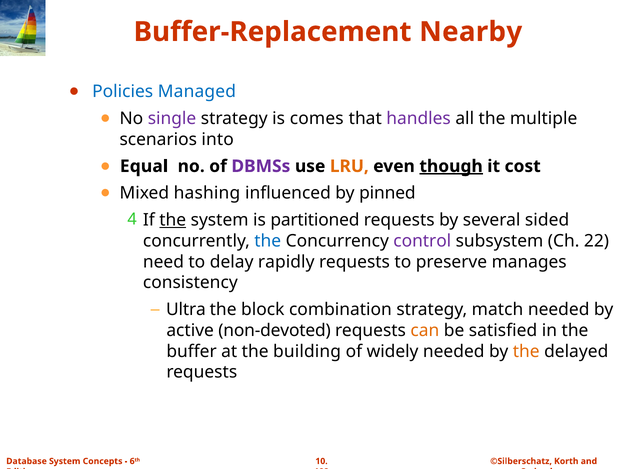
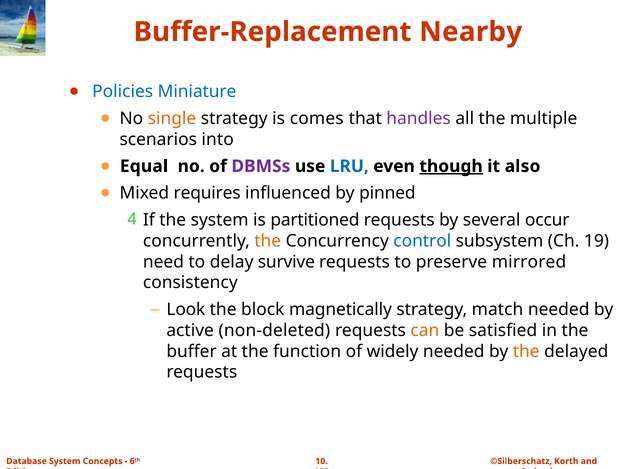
Managed: Managed -> Miniature (197, 91)
single colour: purple -> orange (172, 118)
LRU colour: orange -> blue (349, 166)
cost: cost -> also (523, 166)
hashing: hashing -> requires (207, 193)
the underline: present -> none (173, 220)
sided: sided -> occur (547, 220)
the colour: blue -> orange (268, 241)
control colour: purple -> blue (422, 241)
22: 22 -> 19 (597, 241)
rapidly: rapidly -> survive (286, 262)
manages: manages -> mirrored (529, 262)
Ultra: Ultra -> Look (186, 309)
combination: combination -> magnetically (340, 309)
non-devoted: non-devoted -> non-deleted (274, 330)
building: building -> function (307, 351)
